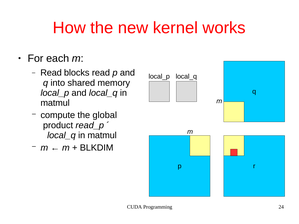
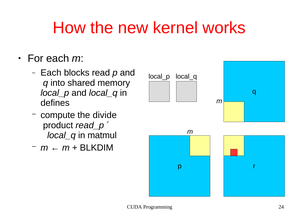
Read: Read -> Each (51, 73)
matmul: matmul -> defines (55, 103)
global: global -> divide (105, 115)
